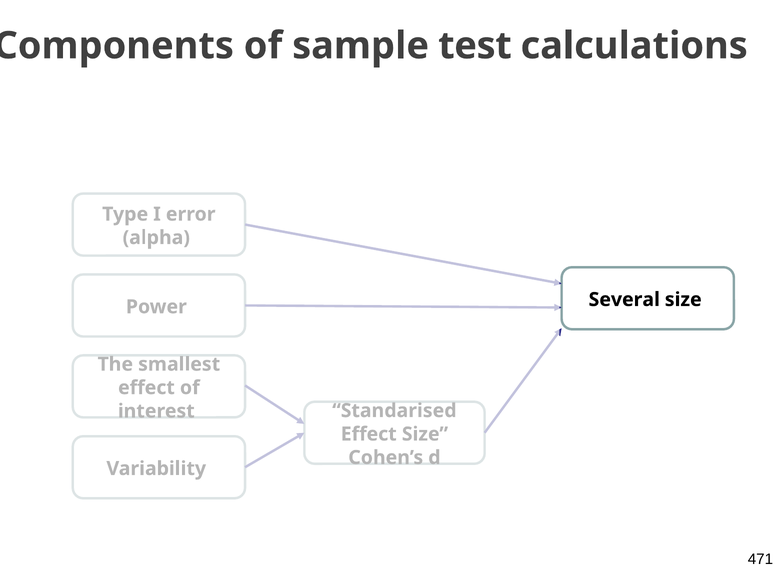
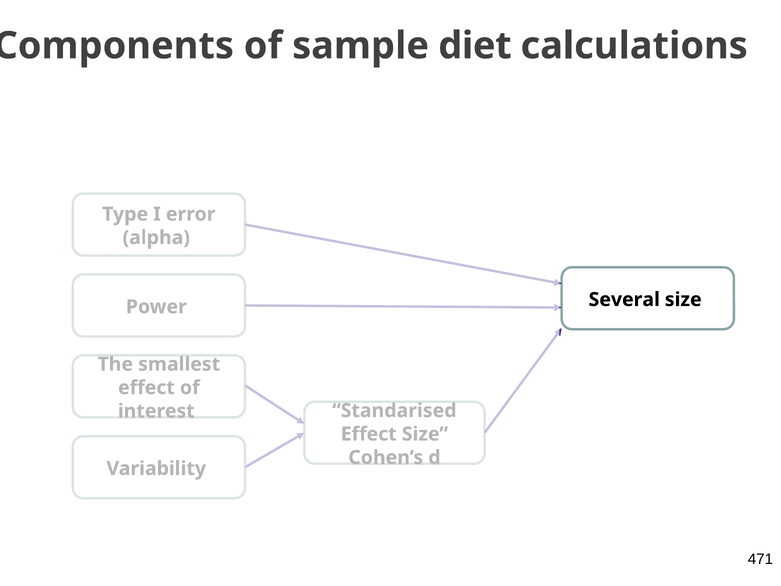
test: test -> diet (475, 46)
